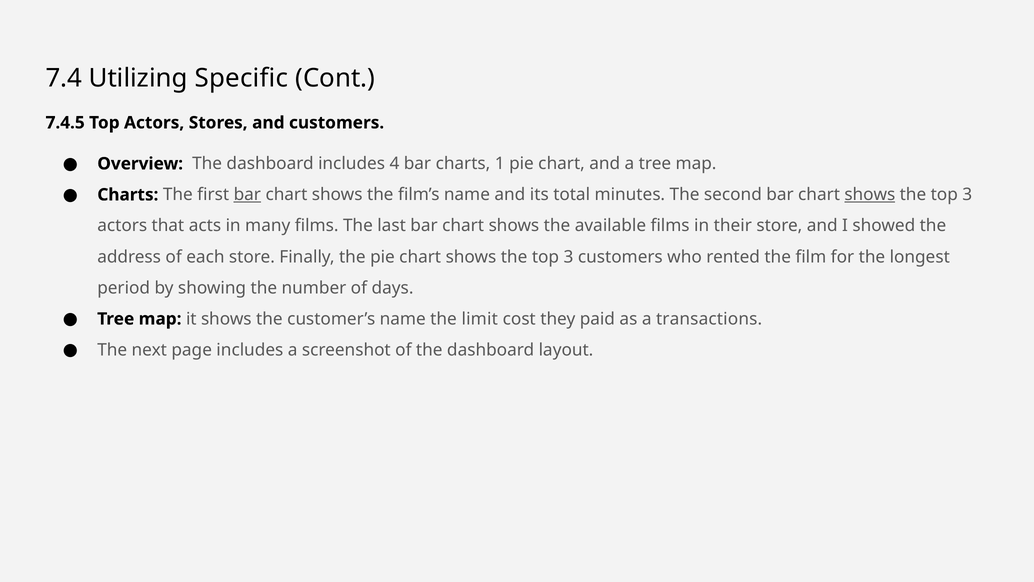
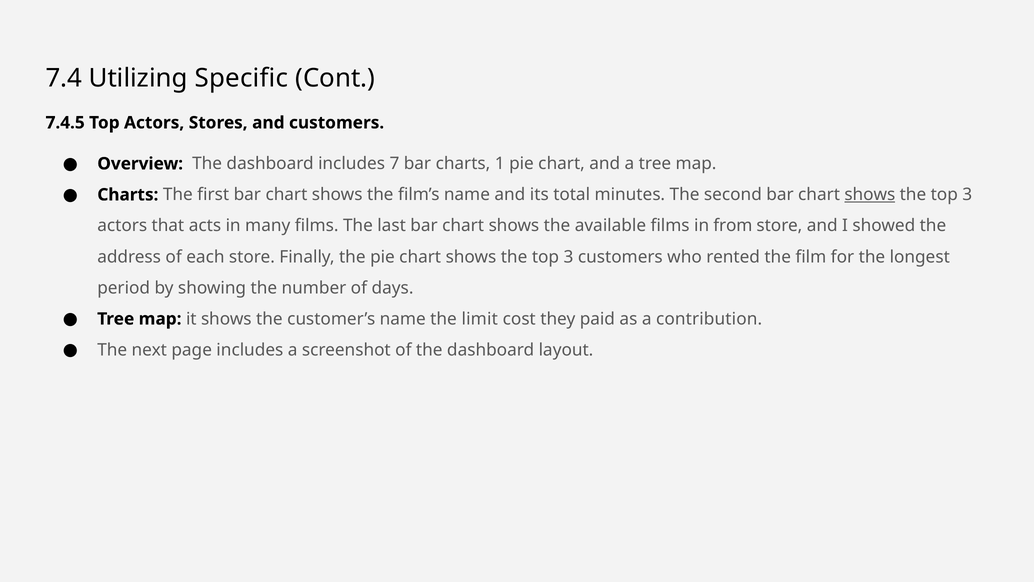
4: 4 -> 7 (394, 164)
bar underline: present -> none (247, 195)
their: their -> from (733, 226)
transactions: transactions -> contribution (709, 319)
